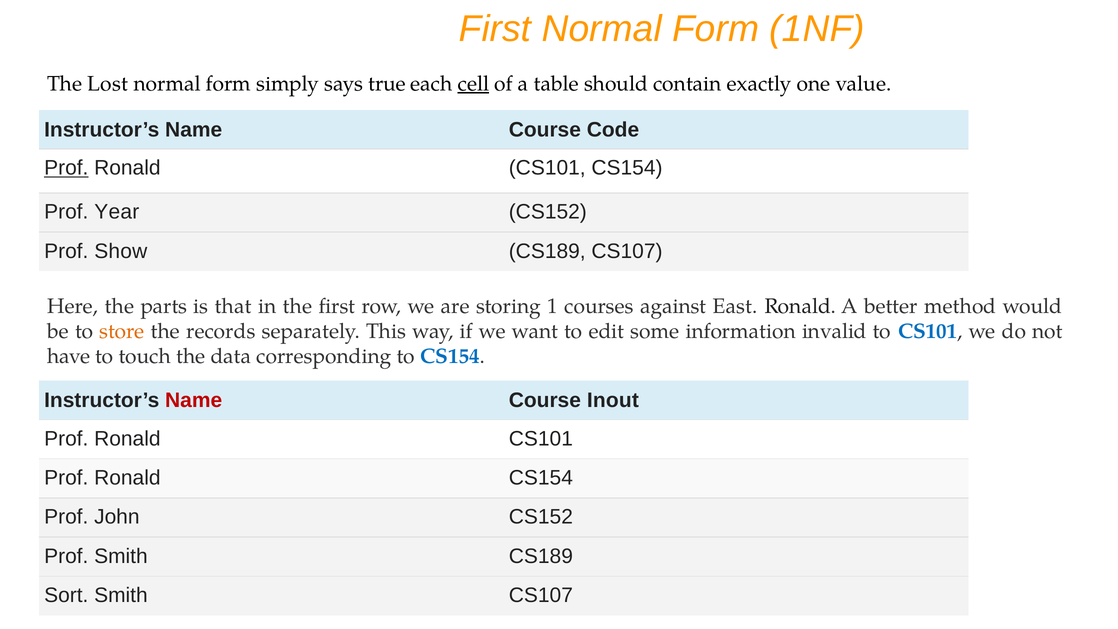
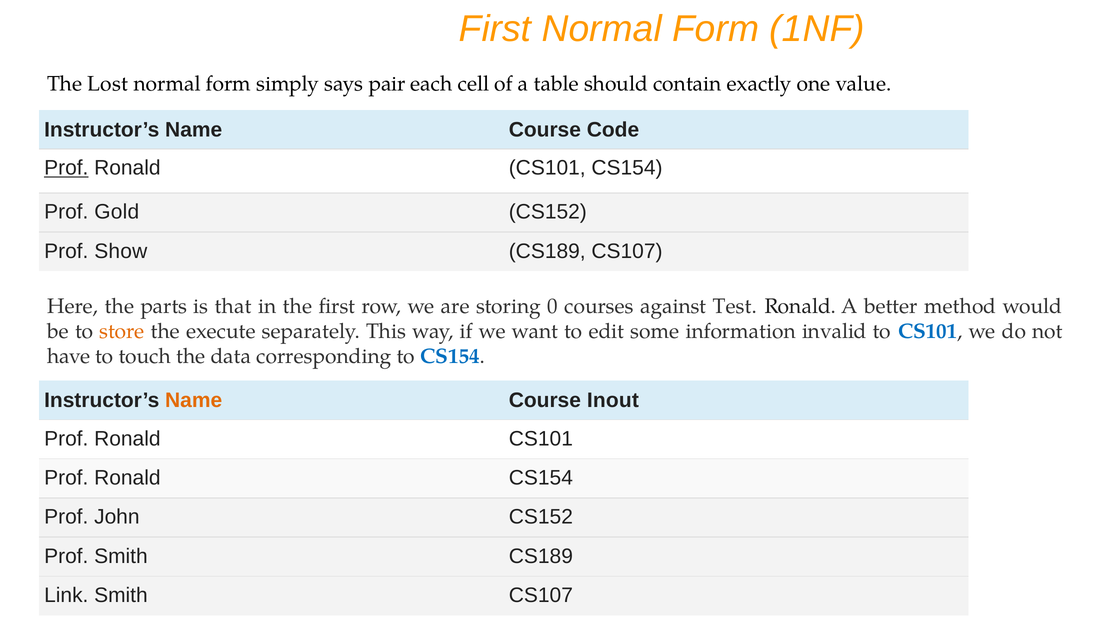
true: true -> pair (387, 84)
cell underline: present -> none (473, 84)
Year: Year -> Gold (117, 212)
1: 1 -> 0 (553, 306)
East: East -> Test (735, 306)
records: records -> execute (221, 331)
Name colour: red -> orange (194, 400)
Sort: Sort -> Link (66, 595)
